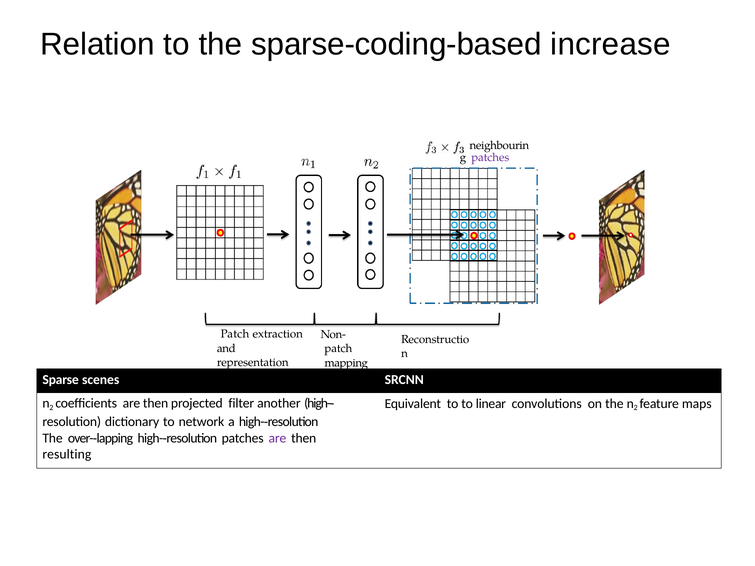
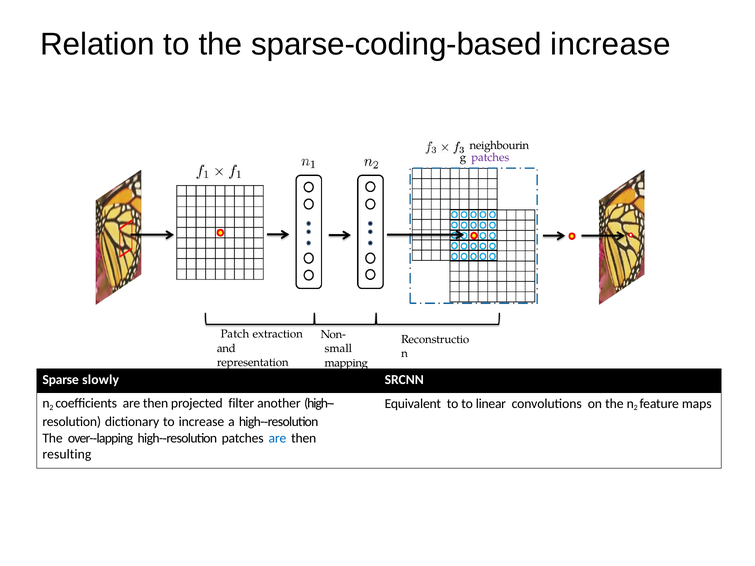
patch: patch -> small (338, 349)
scenes: scenes -> slowly (101, 380)
to network: network -> increase (201, 422)
are colour: purple -> blue (277, 438)
